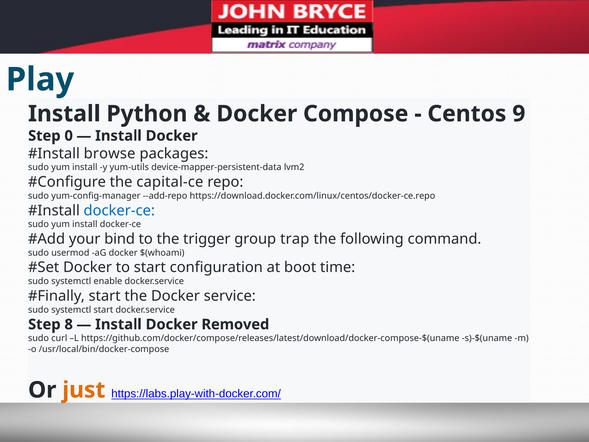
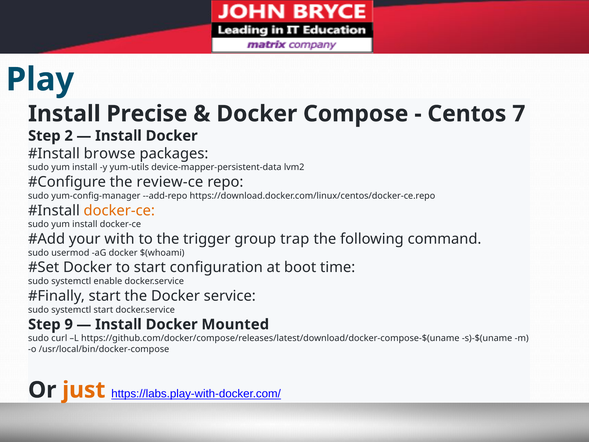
Python: Python -> Precise (147, 114)
9: 9 -> 7 (519, 114)
0: 0 -> 2 (69, 136)
capital-ce: capital-ce -> review-ce (170, 182)
docker-ce colour: blue -> orange (119, 210)
bind: bind -> with (119, 239)
8: 8 -> 9 (69, 324)
Removed: Removed -> Mounted (235, 324)
